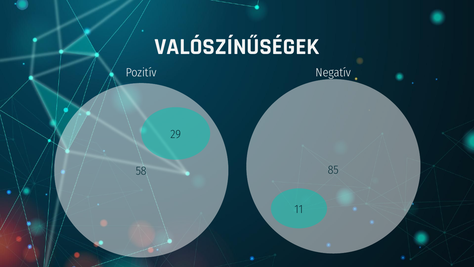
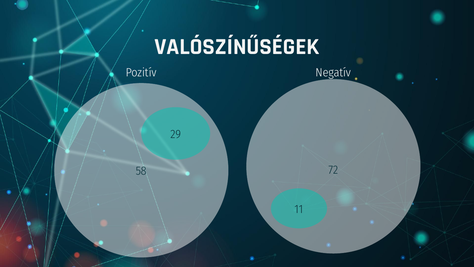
85: 85 -> 72 (333, 170)
